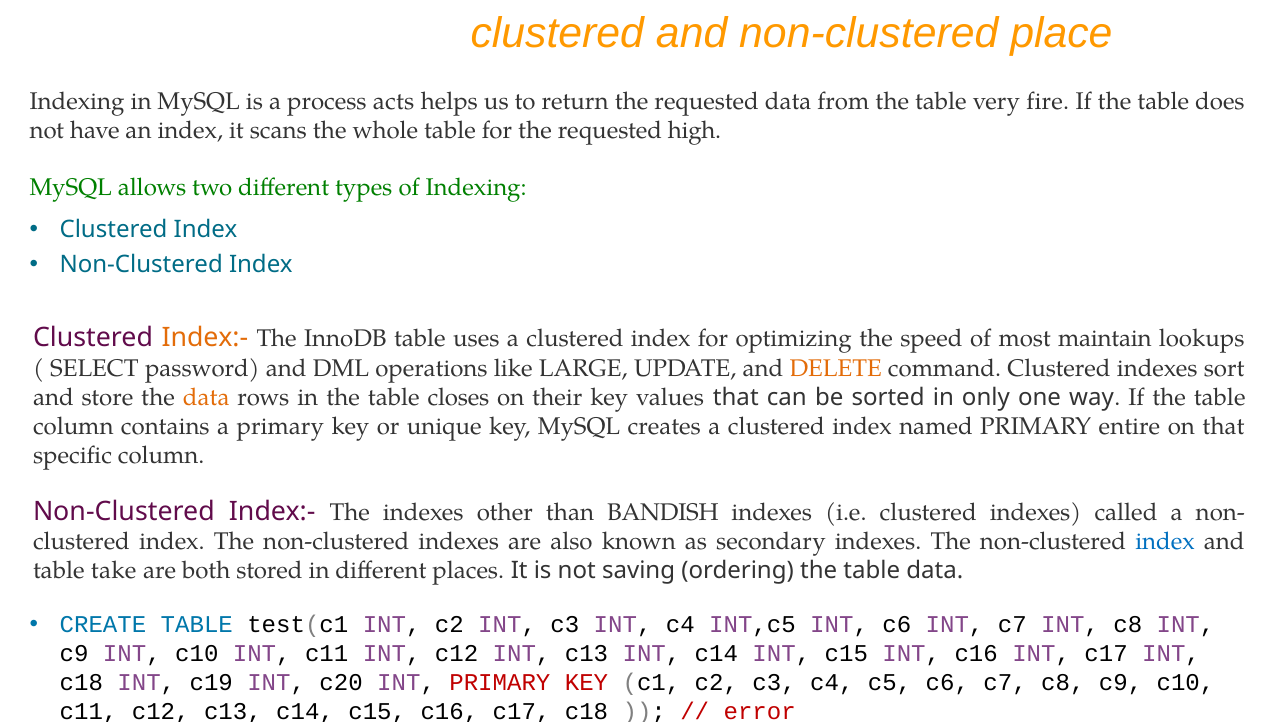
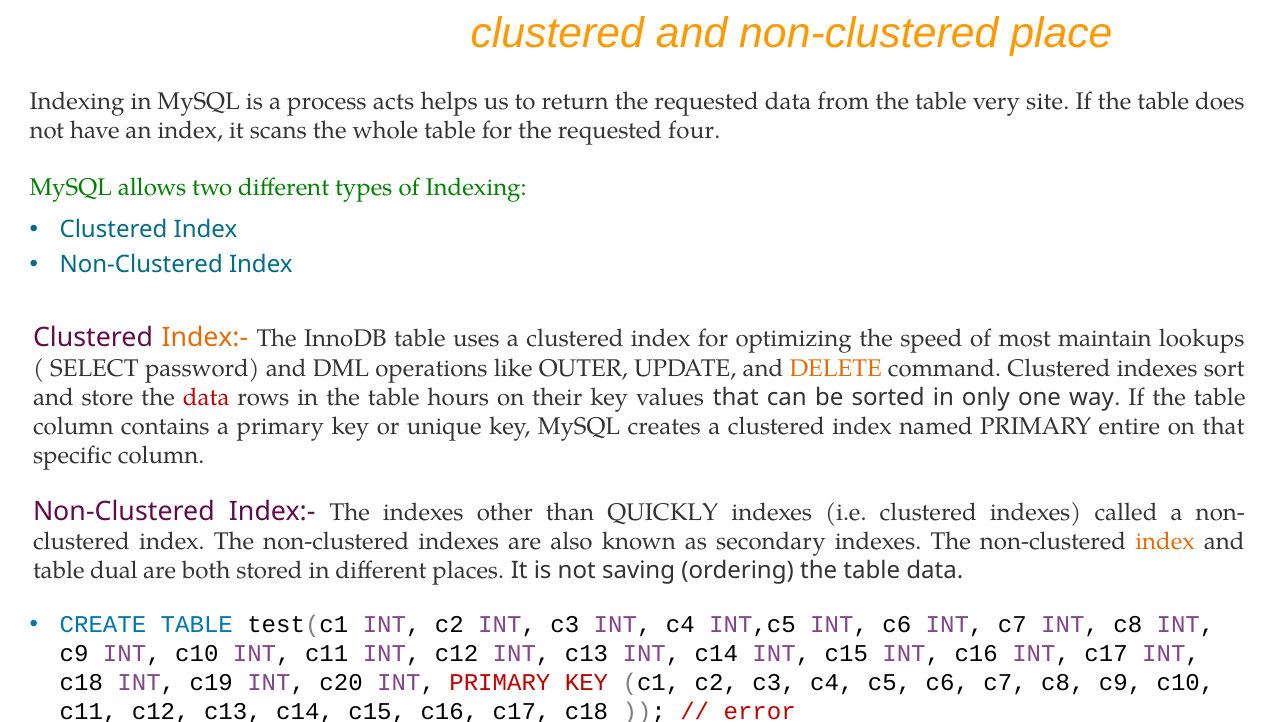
fire: fire -> site (1048, 101)
high: high -> four (694, 130)
LARGE: LARGE -> OUTER (583, 368)
data colour: orange -> red (206, 397)
closes: closes -> hours (458, 397)
BANDISH: BANDISH -> QUICKLY (663, 512)
index colour: blue -> orange (1165, 541)
take: take -> dual (114, 570)
